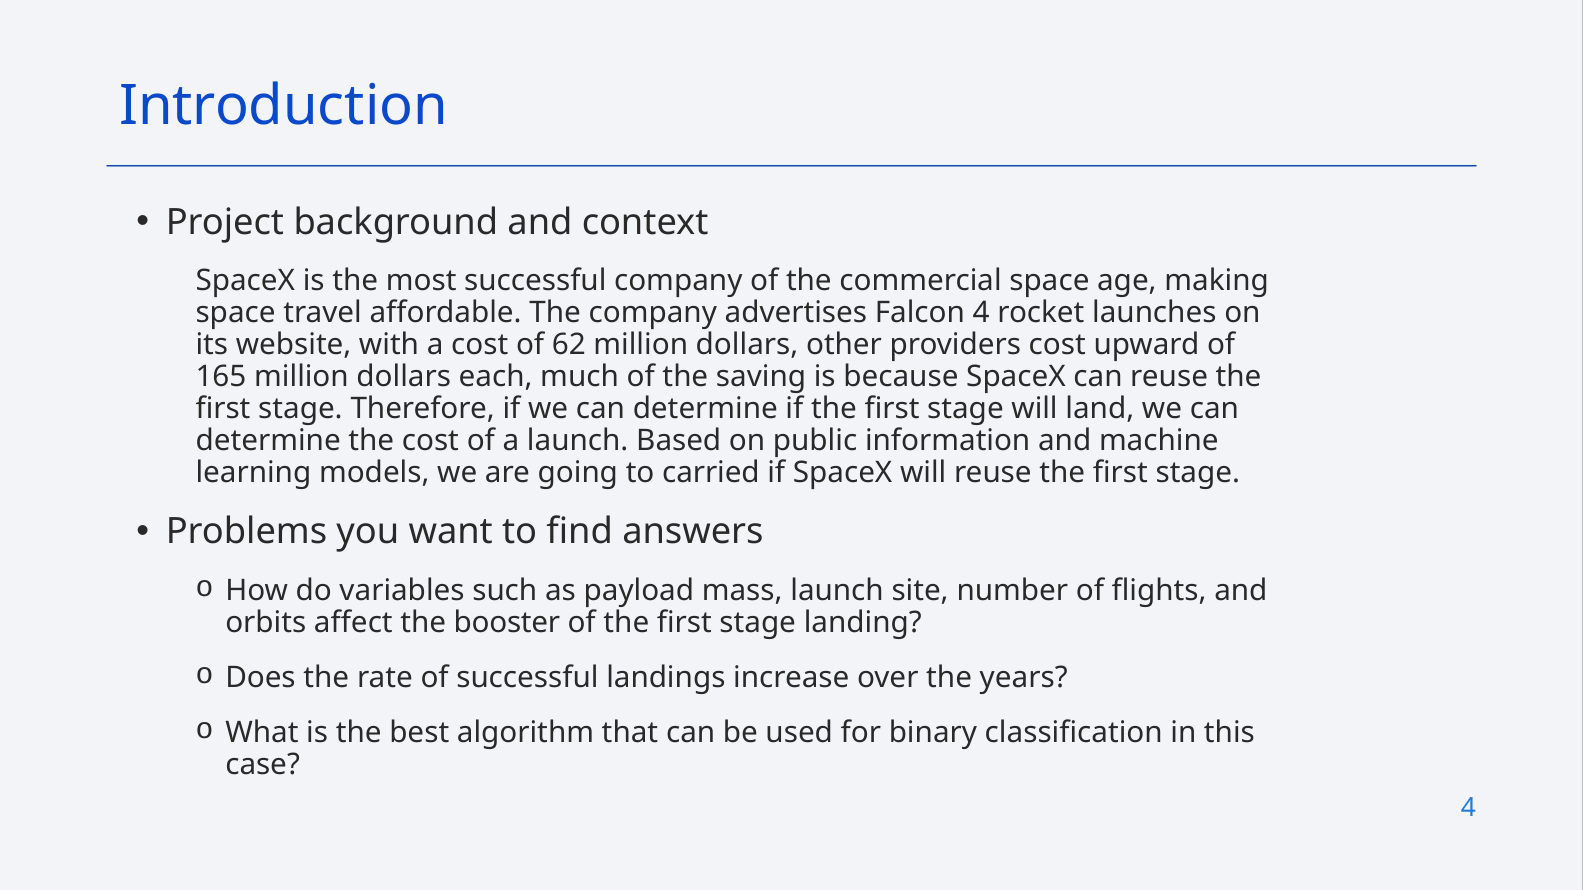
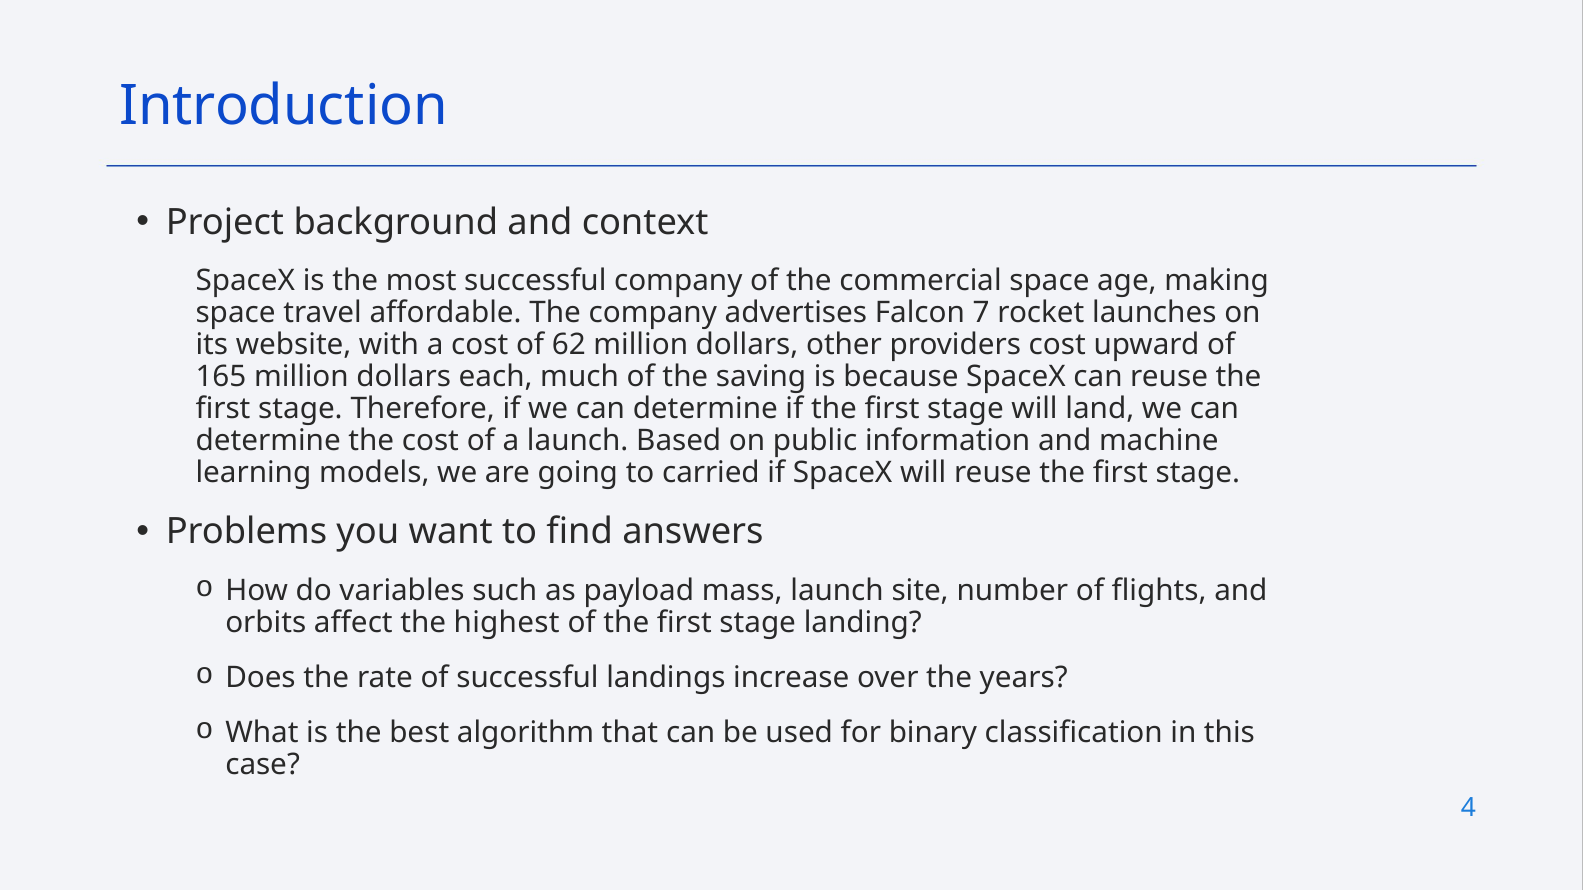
Falcon 4: 4 -> 7 (981, 313)
booster: booster -> highest (507, 623)
